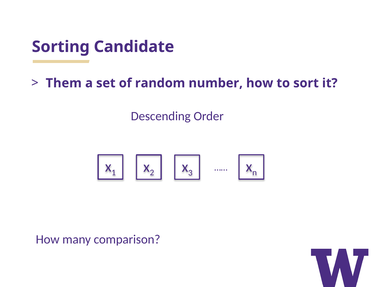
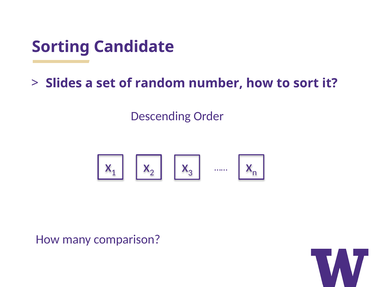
Them: Them -> Slides (64, 83)
